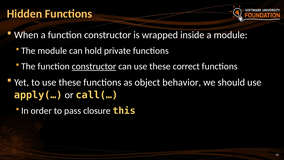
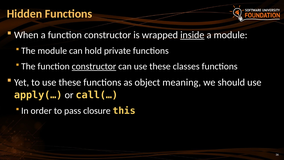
inside underline: none -> present (192, 35)
correct: correct -> classes (186, 66)
behavior: behavior -> meaning (182, 82)
